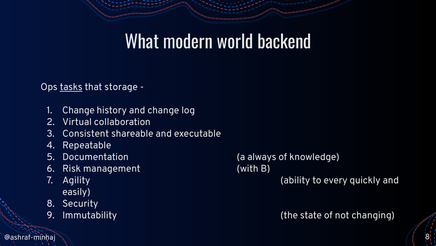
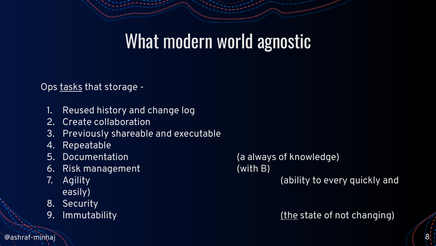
backend: backend -> agnostic (284, 42)
Change: Change -> Reused (78, 110)
Virtual: Virtual -> Create (77, 122)
Consistent: Consistent -> Previously (86, 133)
the underline: none -> present (289, 215)
